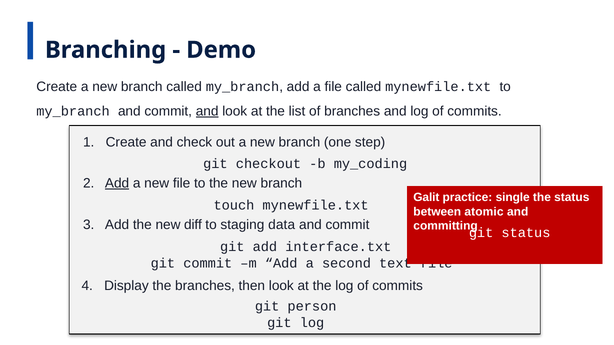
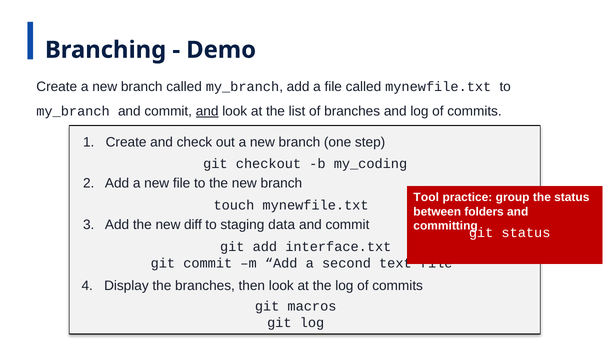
Add underline: present -> none (117, 183)
Galit: Galit -> Tool (426, 198)
single: single -> group (513, 198)
atomic: atomic -> folders (484, 212)
person: person -> macros (312, 307)
